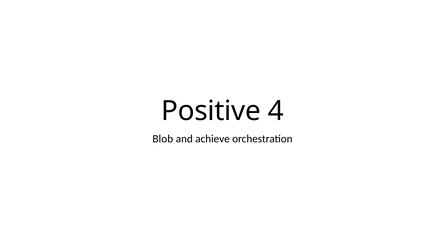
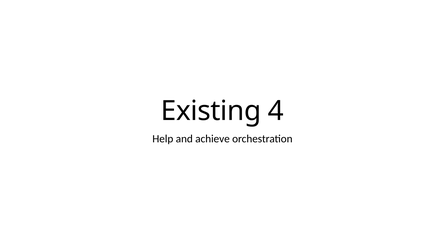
Positive: Positive -> Existing (211, 111)
Blob: Blob -> Help (163, 139)
